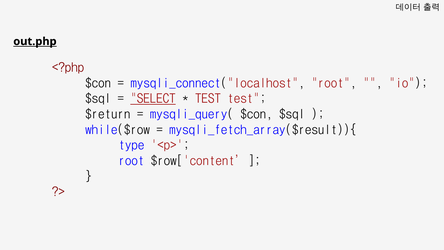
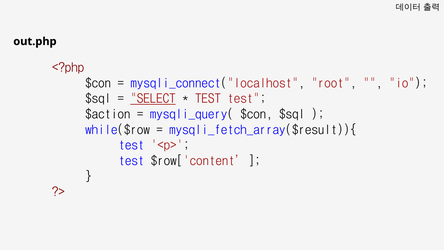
out.php underline: present -> none (35, 41)
$return: $return -> $action (108, 114)
type: type -> test (131, 145)
root: root -> test (131, 161)
